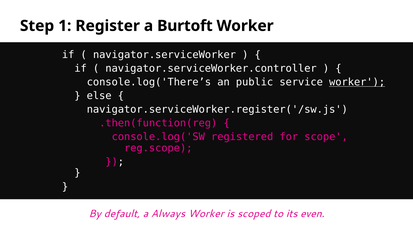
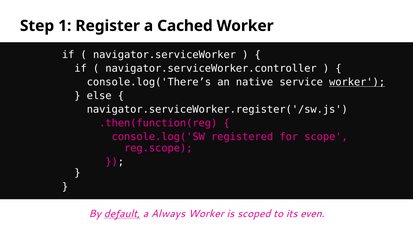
Burtoft: Burtoft -> Cached (185, 26)
public: public -> native (255, 82)
default underline: none -> present (122, 214)
